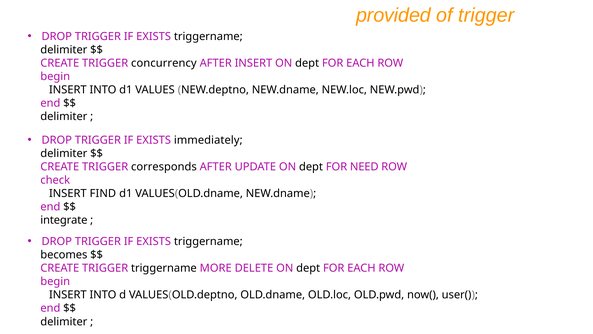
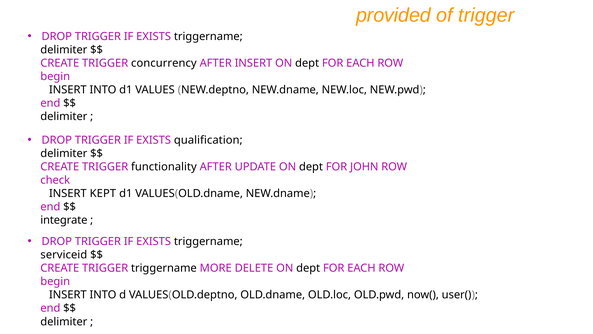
immediately: immediately -> qualification (208, 140)
corresponds: corresponds -> functionality (164, 167)
NEED: NEED -> JOHN (364, 167)
FIND: FIND -> KEPT (103, 193)
becomes: becomes -> serviceid (64, 255)
